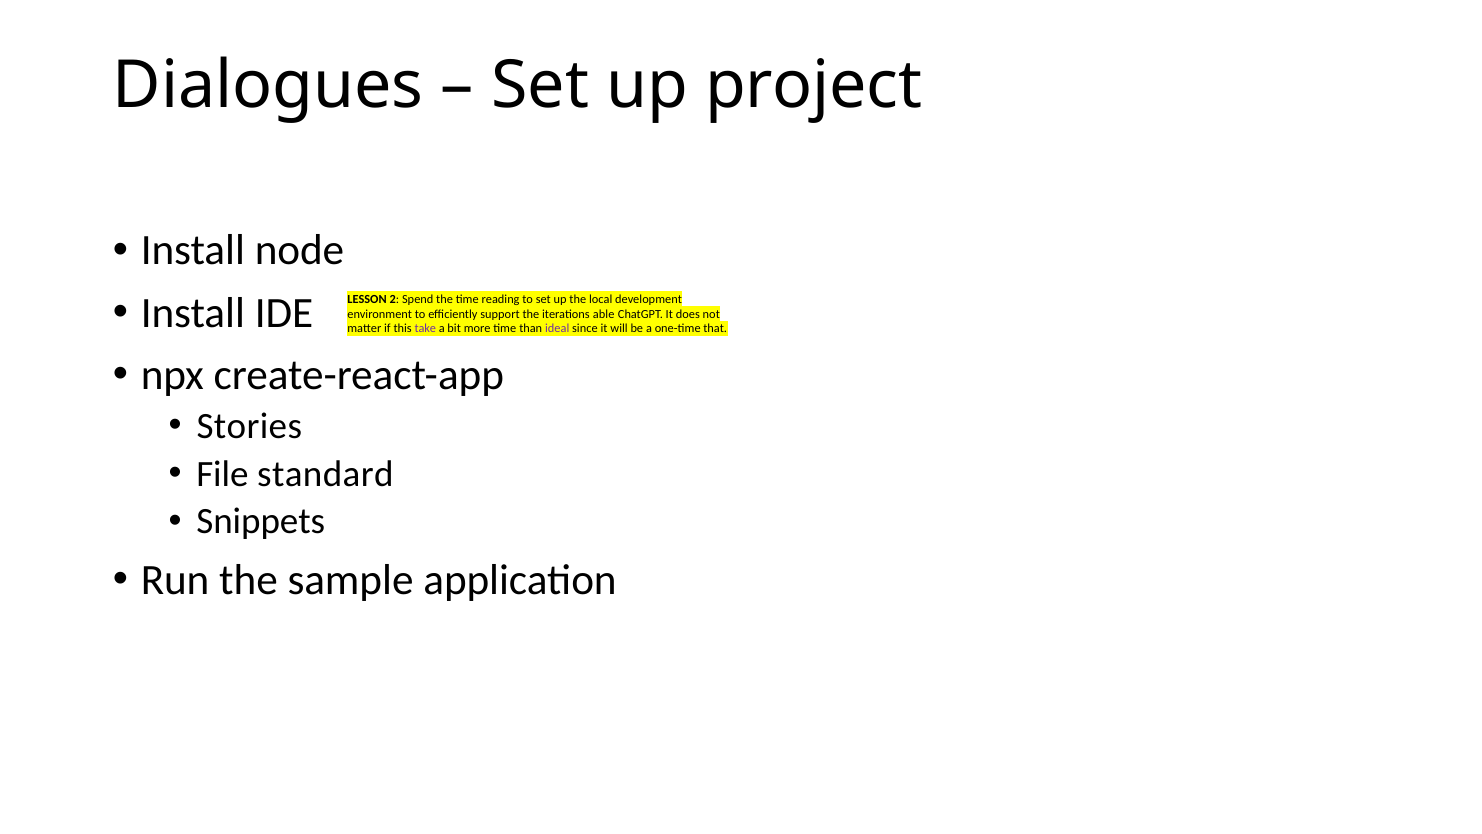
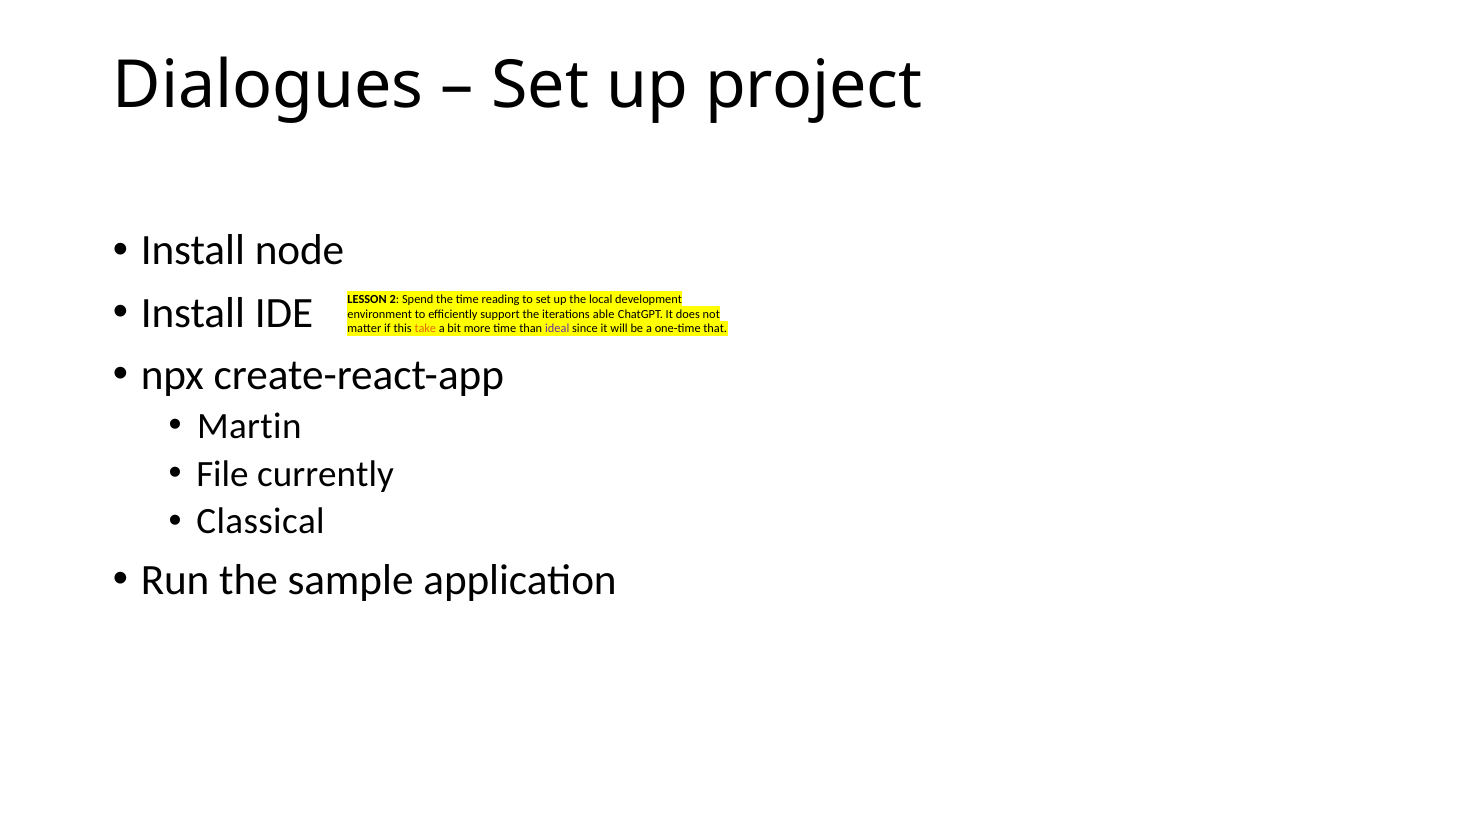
take colour: purple -> orange (425, 329)
Stories: Stories -> Martin (249, 426)
standard: standard -> currently (326, 474)
Snippets: Snippets -> Classical (261, 521)
